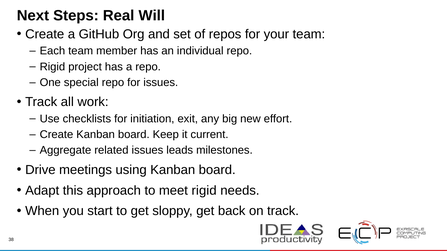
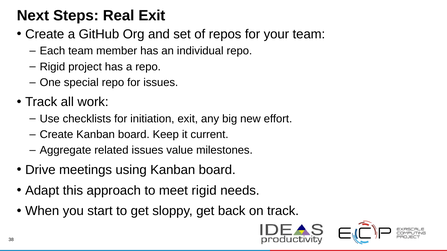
Real Will: Will -> Exit (152, 16)
leads: leads -> value (180, 151)
